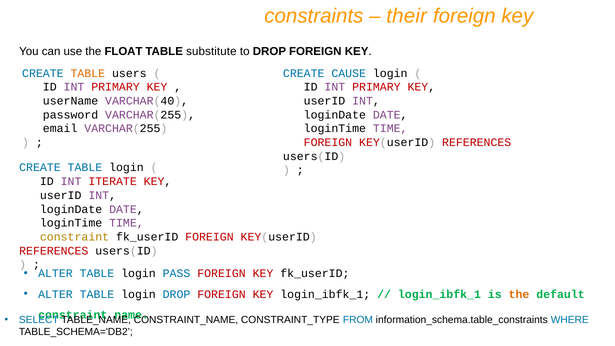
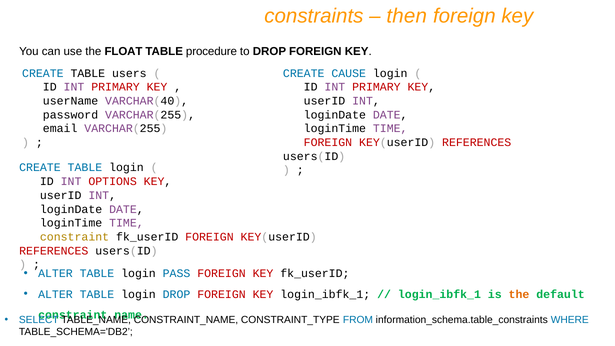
their: their -> then (407, 16)
substitute: substitute -> procedure (211, 51)
TABLE colour: orange -> black (88, 73)
ITERATE: ITERATE -> OPTIONS (113, 181)
